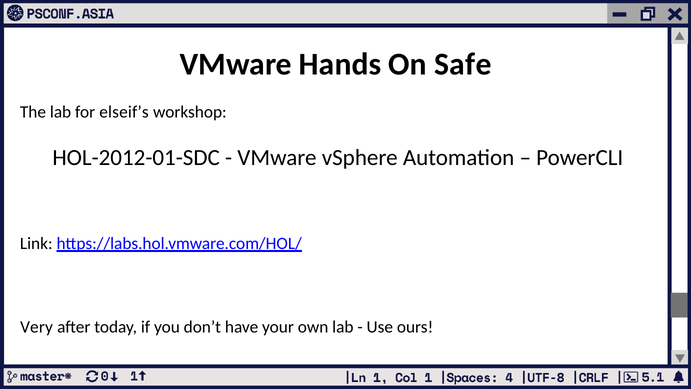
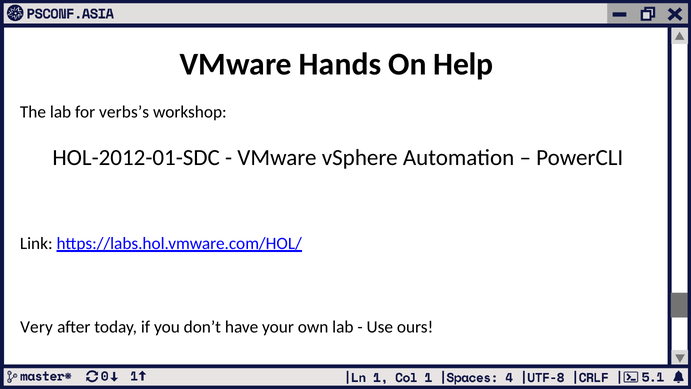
Safe: Safe -> Help (463, 64)
elseif’s: elseif’s -> verbs’s (124, 112)
